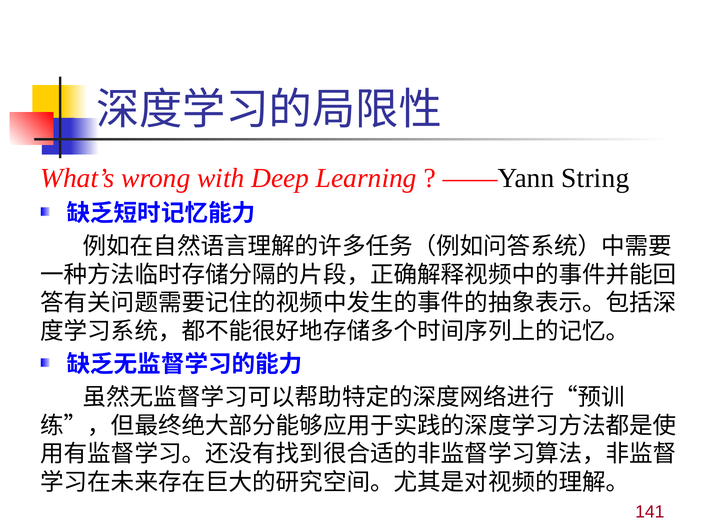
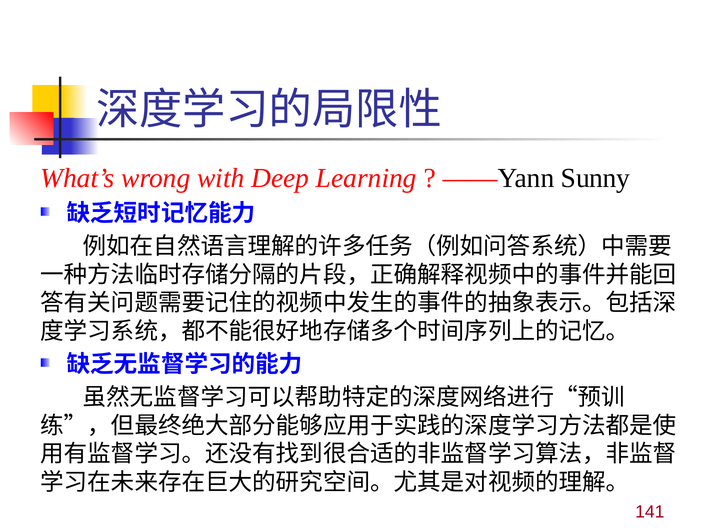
String: String -> Sunny (596, 178)
